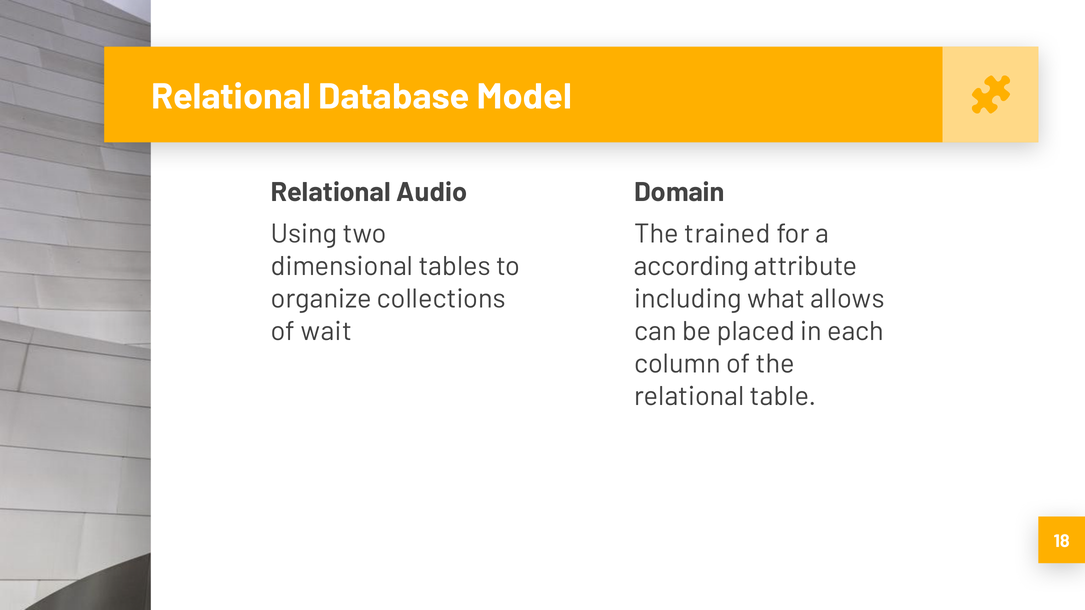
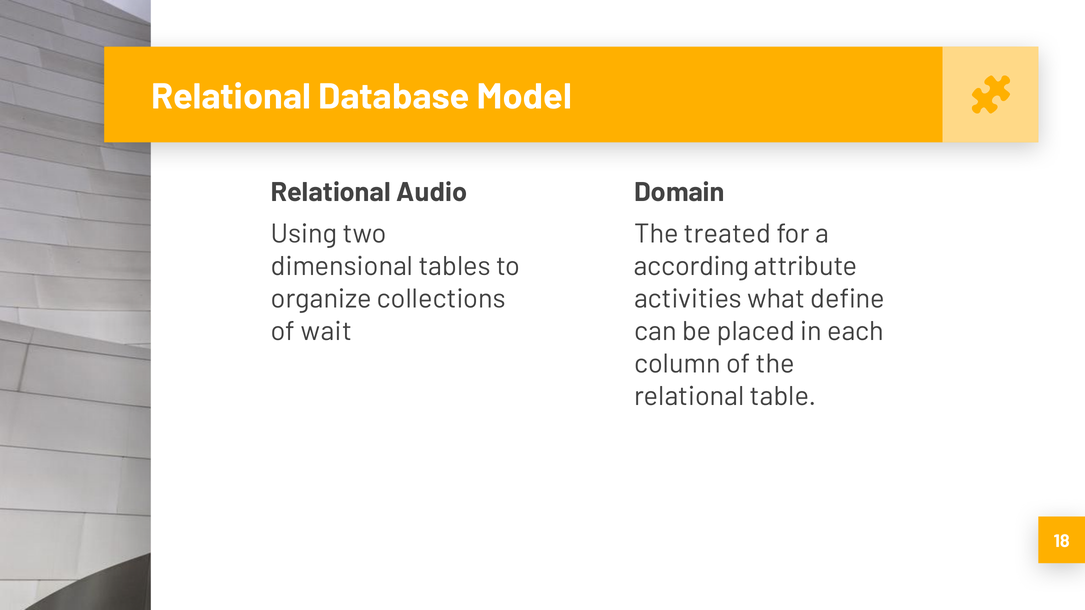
trained: trained -> treated (728, 234)
including: including -> activities (688, 299)
allows: allows -> define (848, 299)
